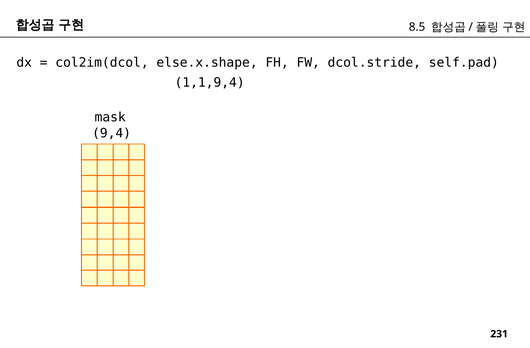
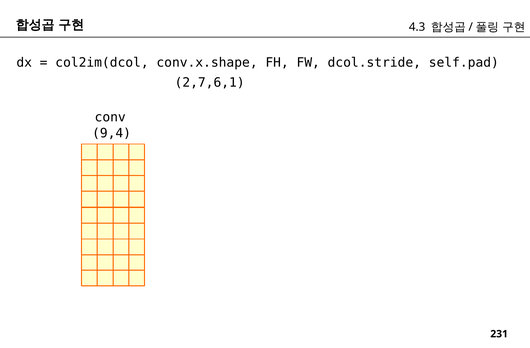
8.5: 8.5 -> 4.3 (417, 27)
else.x.shape: else.x.shape -> conv.x.shape (207, 63)
1,1,9,4: 1,1,9,4 -> 2,7,6,1 (210, 82)
mask: mask -> conv (110, 117)
